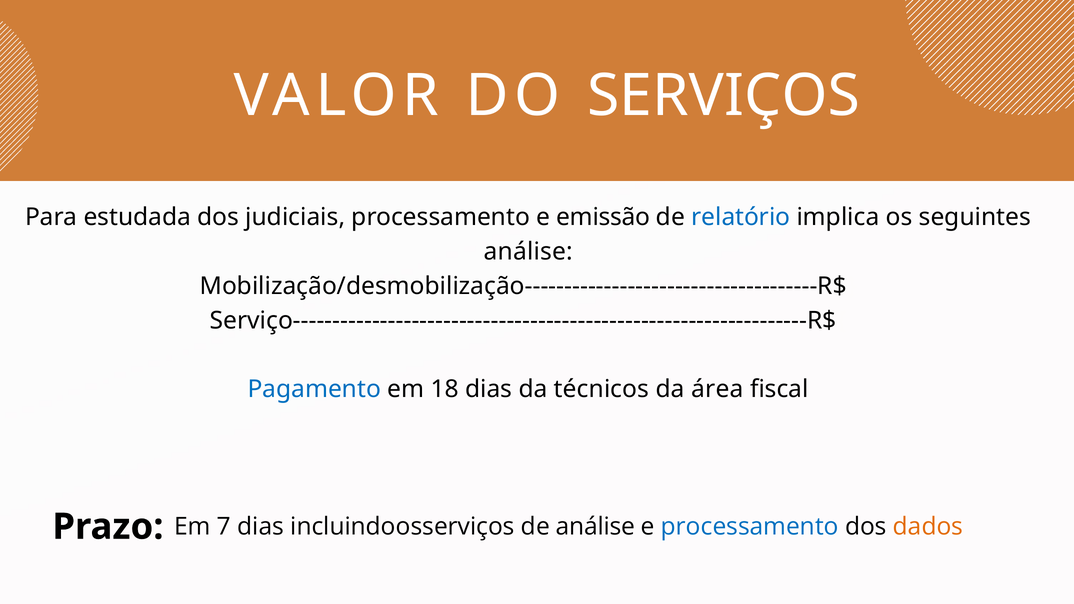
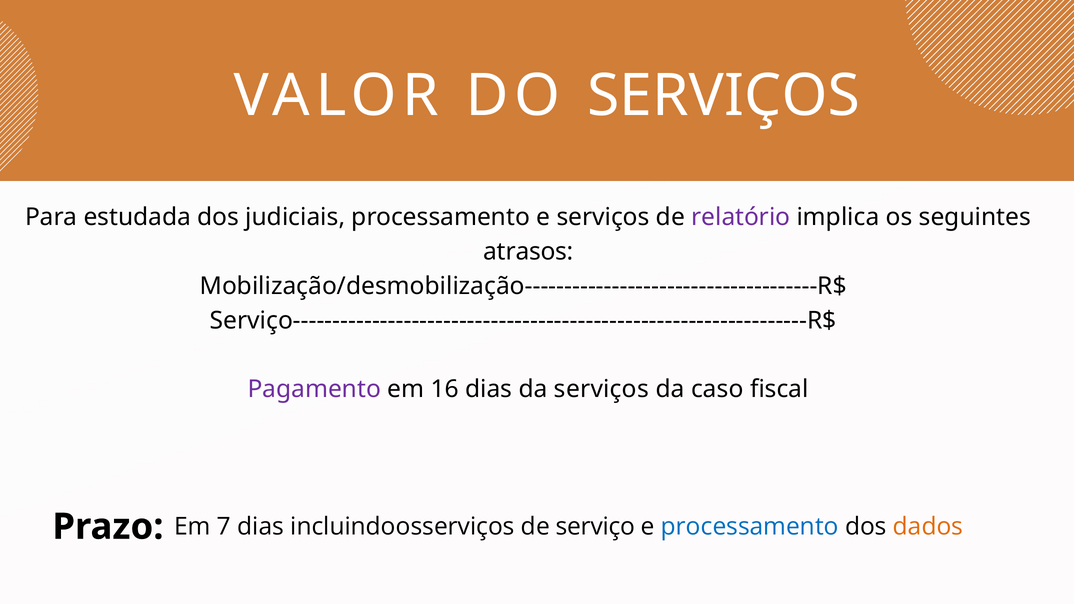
e emissão: emissão -> serviços (603, 217)
relatório colour: blue -> purple (741, 217)
análise: análise -> atrasos (528, 252)
Pagamento colour: blue -> purple (314, 389)
18: 18 -> 16 (445, 389)
da técnicos: técnicos -> serviços (601, 389)
área: área -> caso (717, 389)
de análise: análise -> serviço (595, 527)
